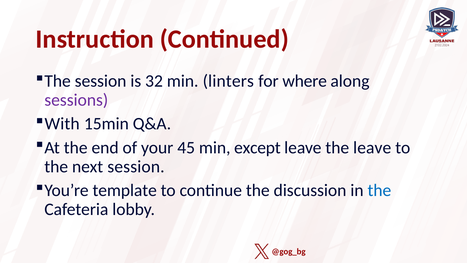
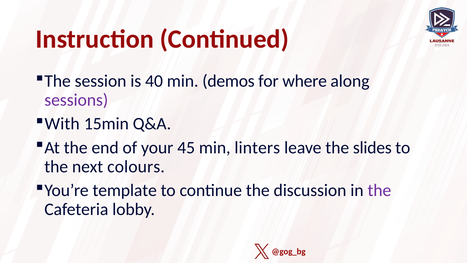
32: 32 -> 40 (154, 81)
linters: linters -> demos (228, 81)
except: except -> linters (257, 148)
the leave: leave -> slides (372, 148)
next session: session -> colours (136, 166)
the colour: blue -> purple (379, 190)
